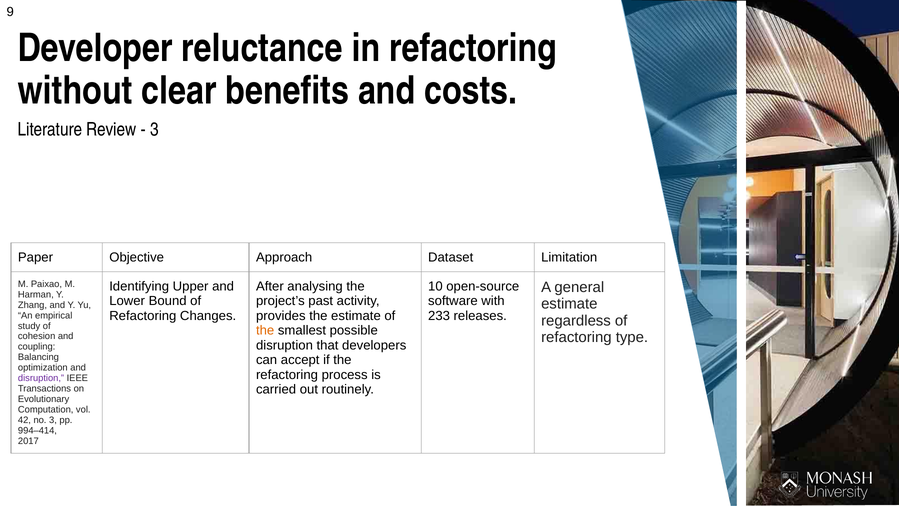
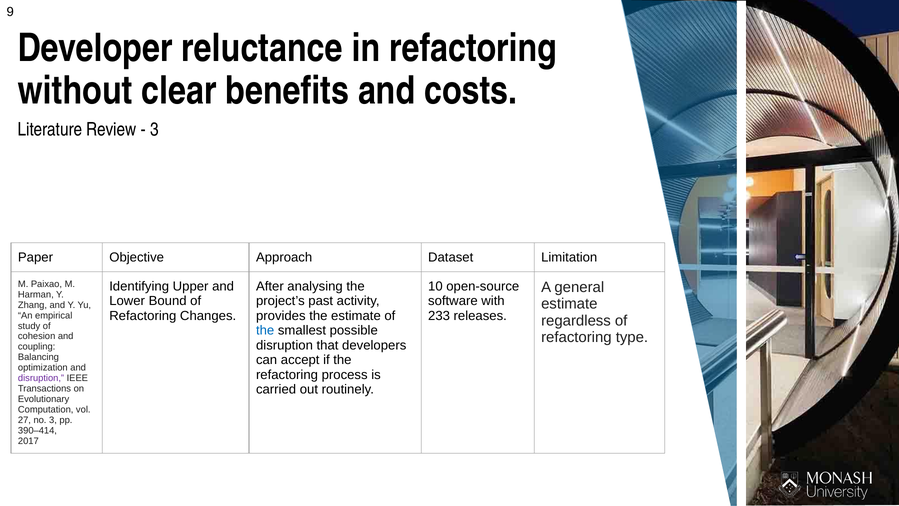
the colour: orange -> blue (265, 330)
42: 42 -> 27 (24, 420)
994–414: 994–414 -> 390–414 (37, 430)
